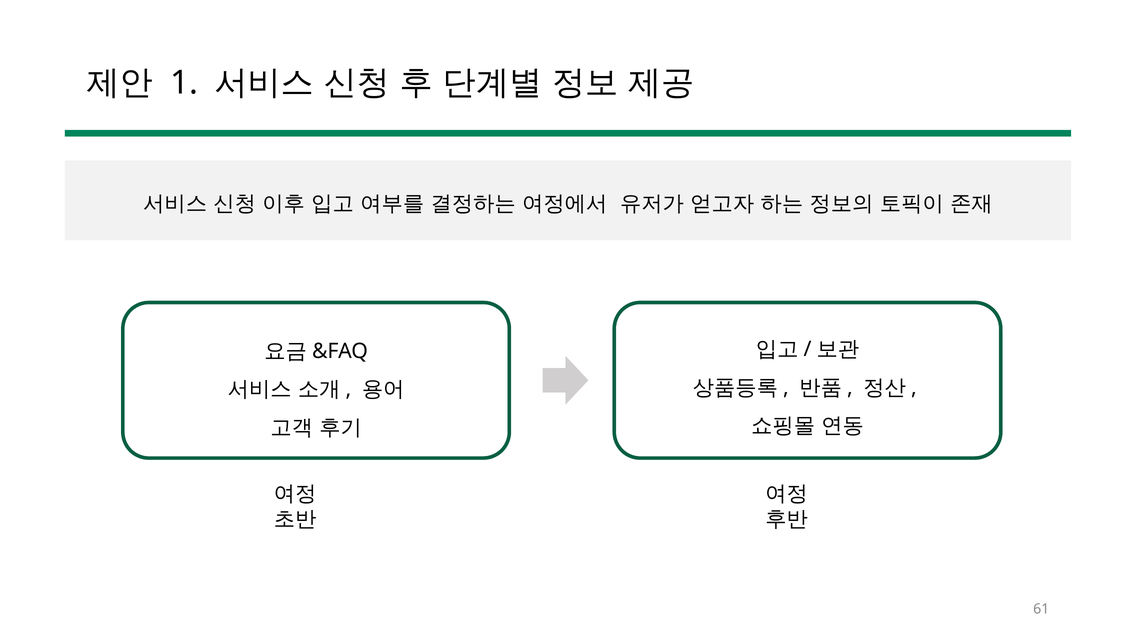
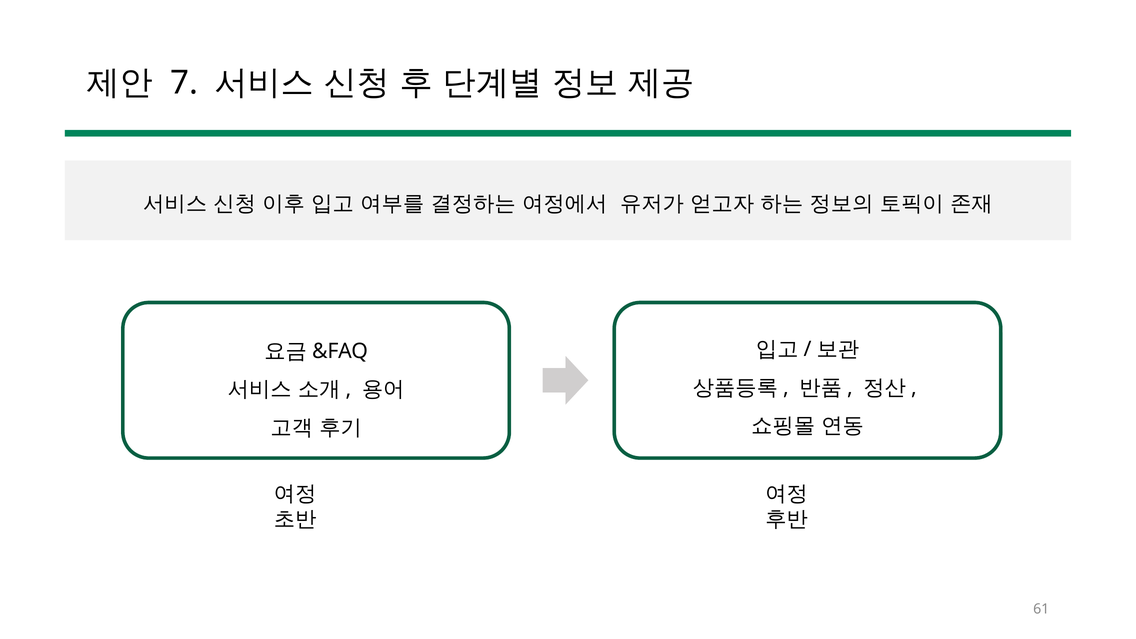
1: 1 -> 7 (184, 83)
